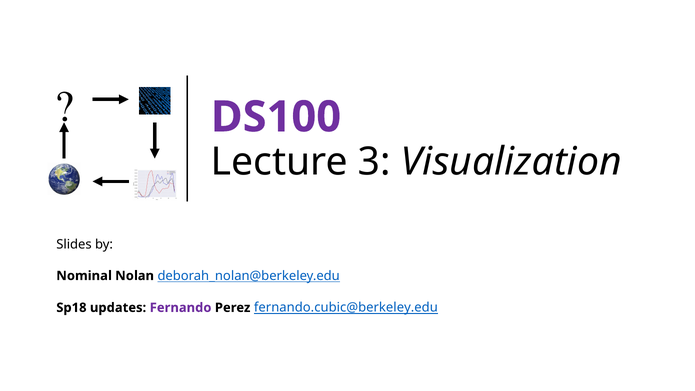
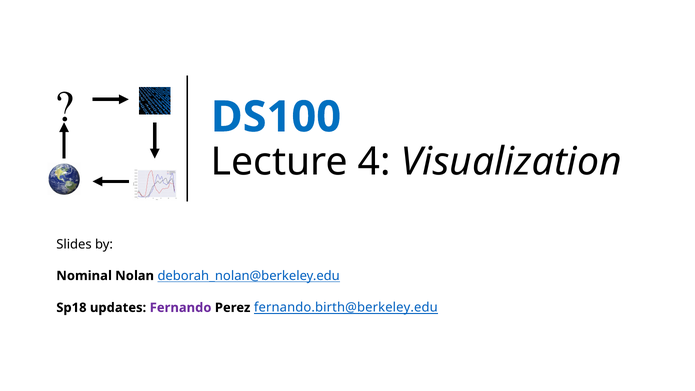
DS100 colour: purple -> blue (276, 117)
3: 3 -> 4 (374, 162)
fernando.cubic@berkeley.edu: fernando.cubic@berkeley.edu -> fernando.birth@berkeley.edu (346, 308)
